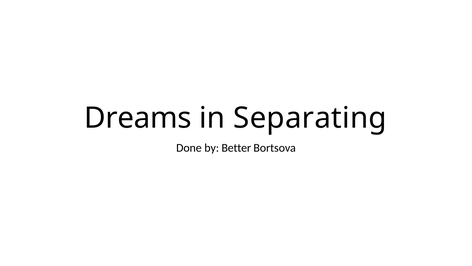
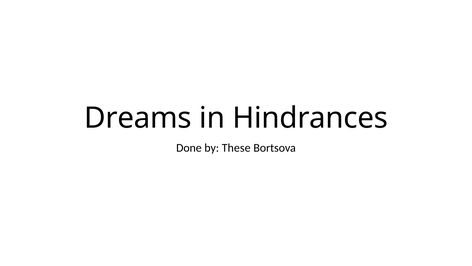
Separating: Separating -> Hindrances (310, 118)
Better: Better -> These (236, 148)
